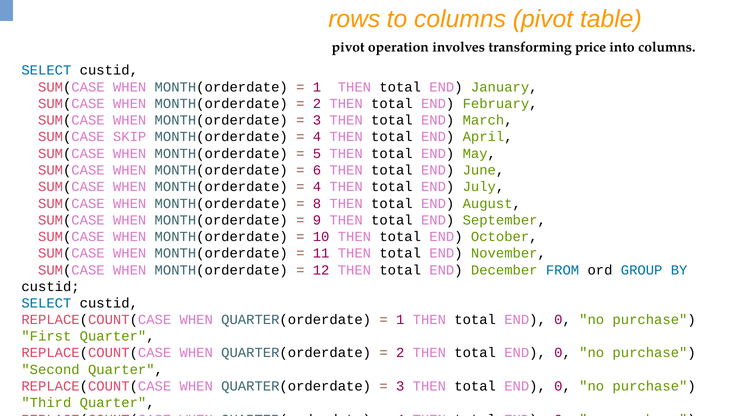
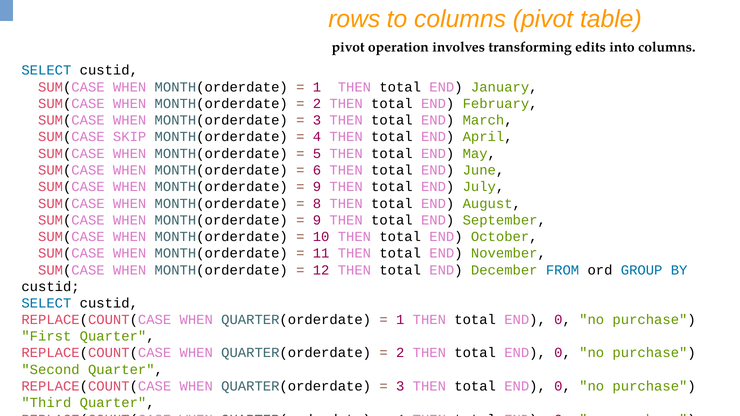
price: price -> edits (591, 47)
4: 4 -> 9 (317, 187)
